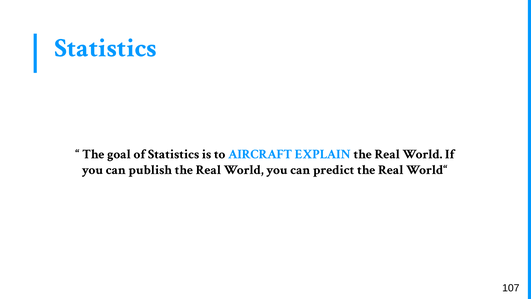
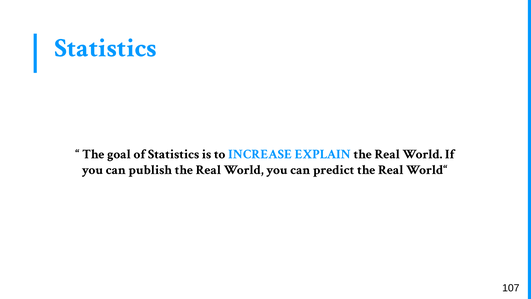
AIRCRAFT: AIRCRAFT -> INCREASE (260, 154)
